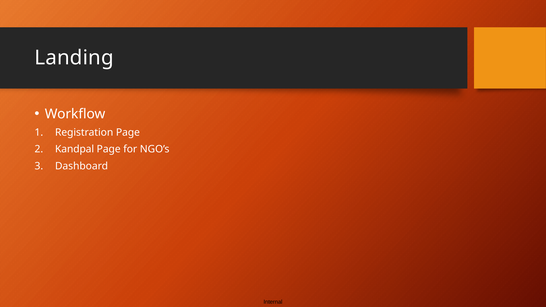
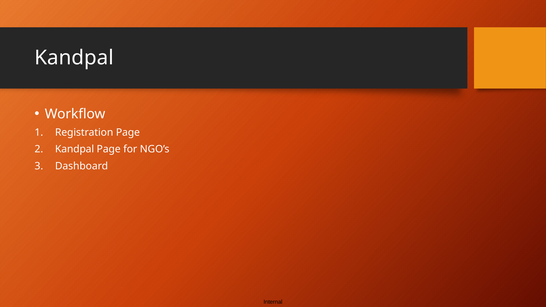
Landing: Landing -> Kandpal (74, 58)
